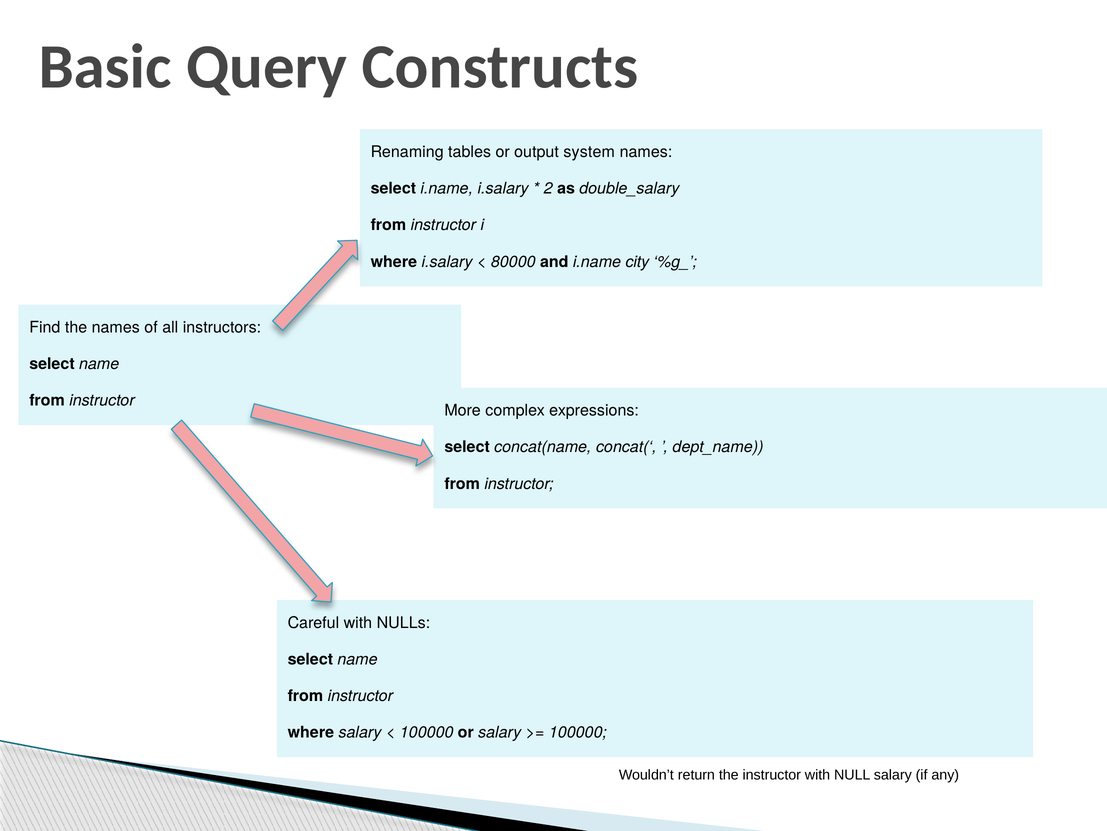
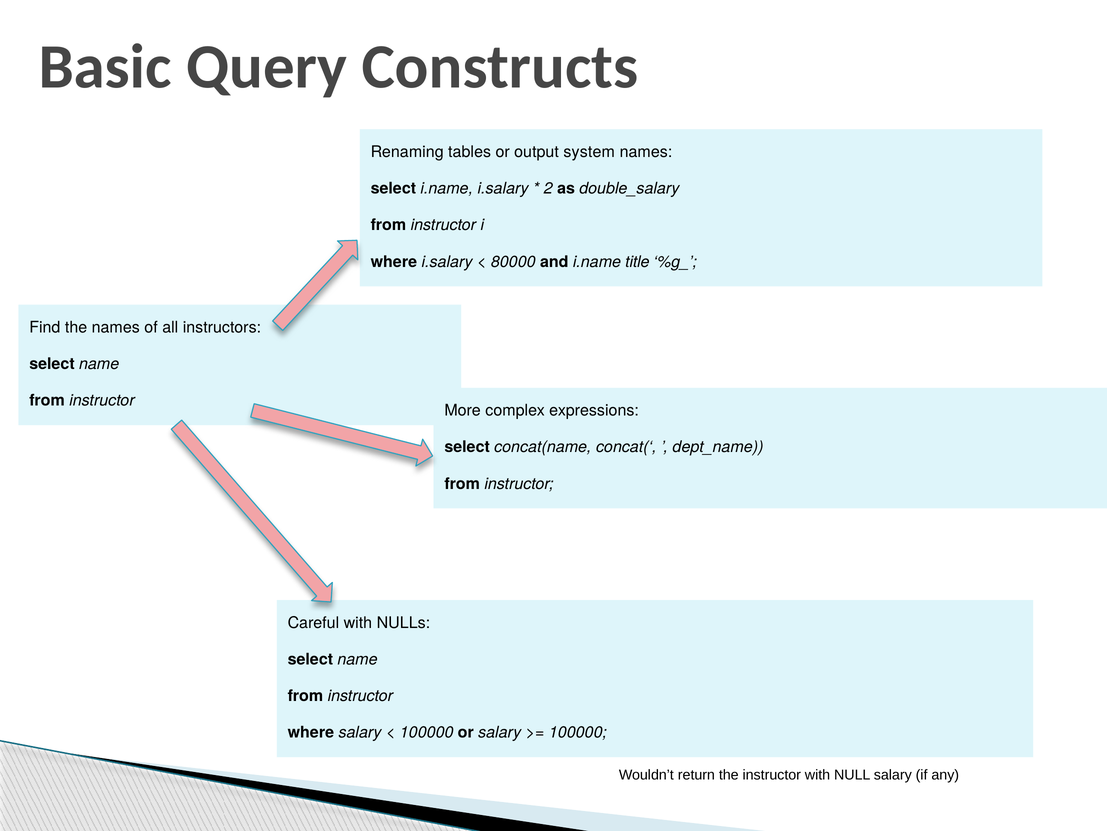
city: city -> title (637, 262)
